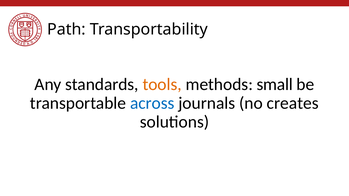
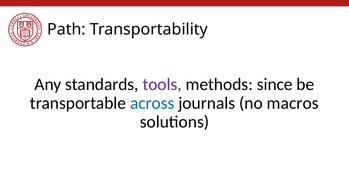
tools colour: orange -> purple (162, 84)
small: small -> since (275, 84)
creates: creates -> macros (293, 103)
